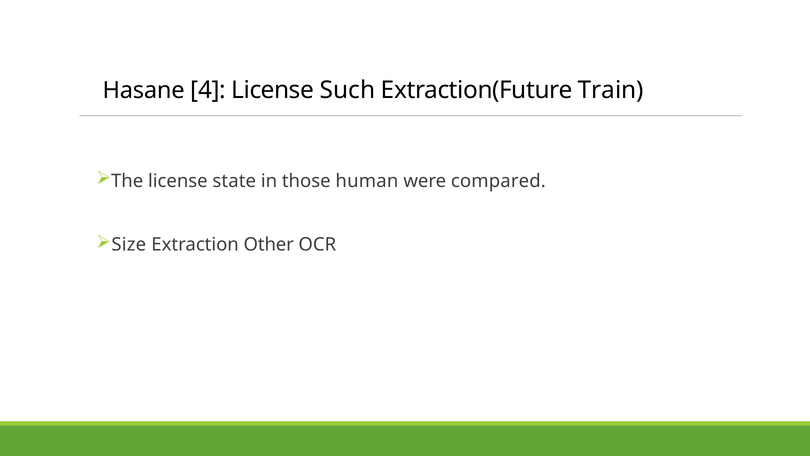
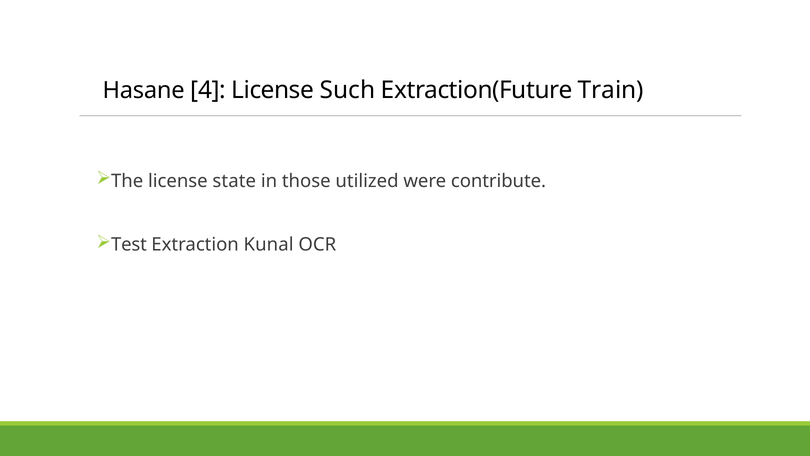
human: human -> utilized (367, 181)
compared: compared -> contribute (498, 181)
Size: Size -> Test (129, 245)
Other: Other -> Kunal (269, 245)
